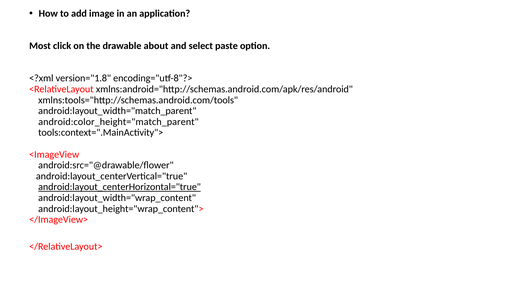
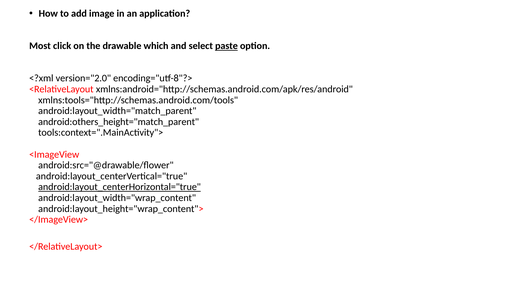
about: about -> which (156, 46)
paste underline: none -> present (226, 46)
version="1.8: version="1.8 -> version="2.0 (83, 78)
android:color_height="match_parent: android:color_height="match_parent -> android:others_height="match_parent (119, 122)
